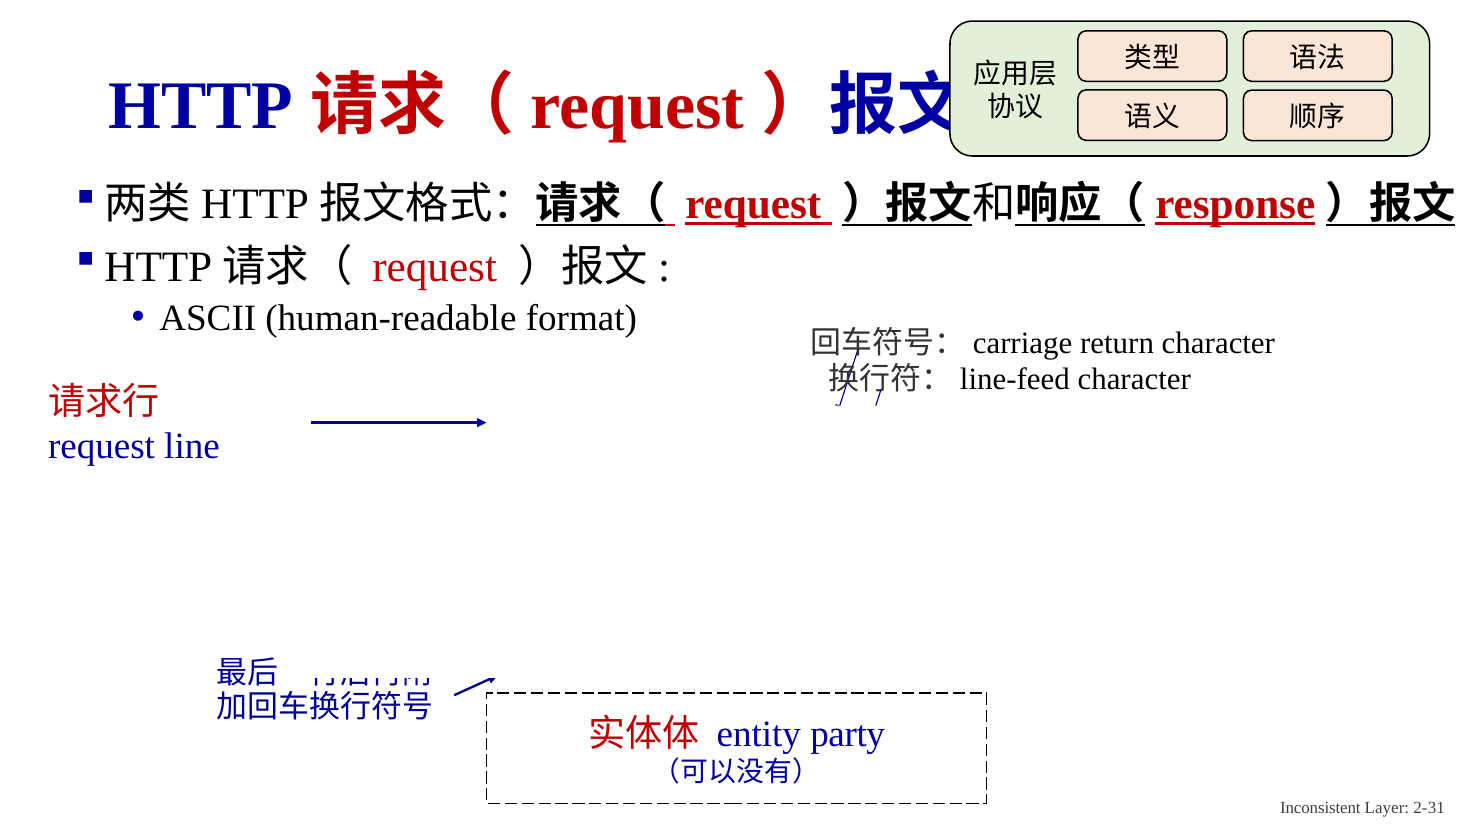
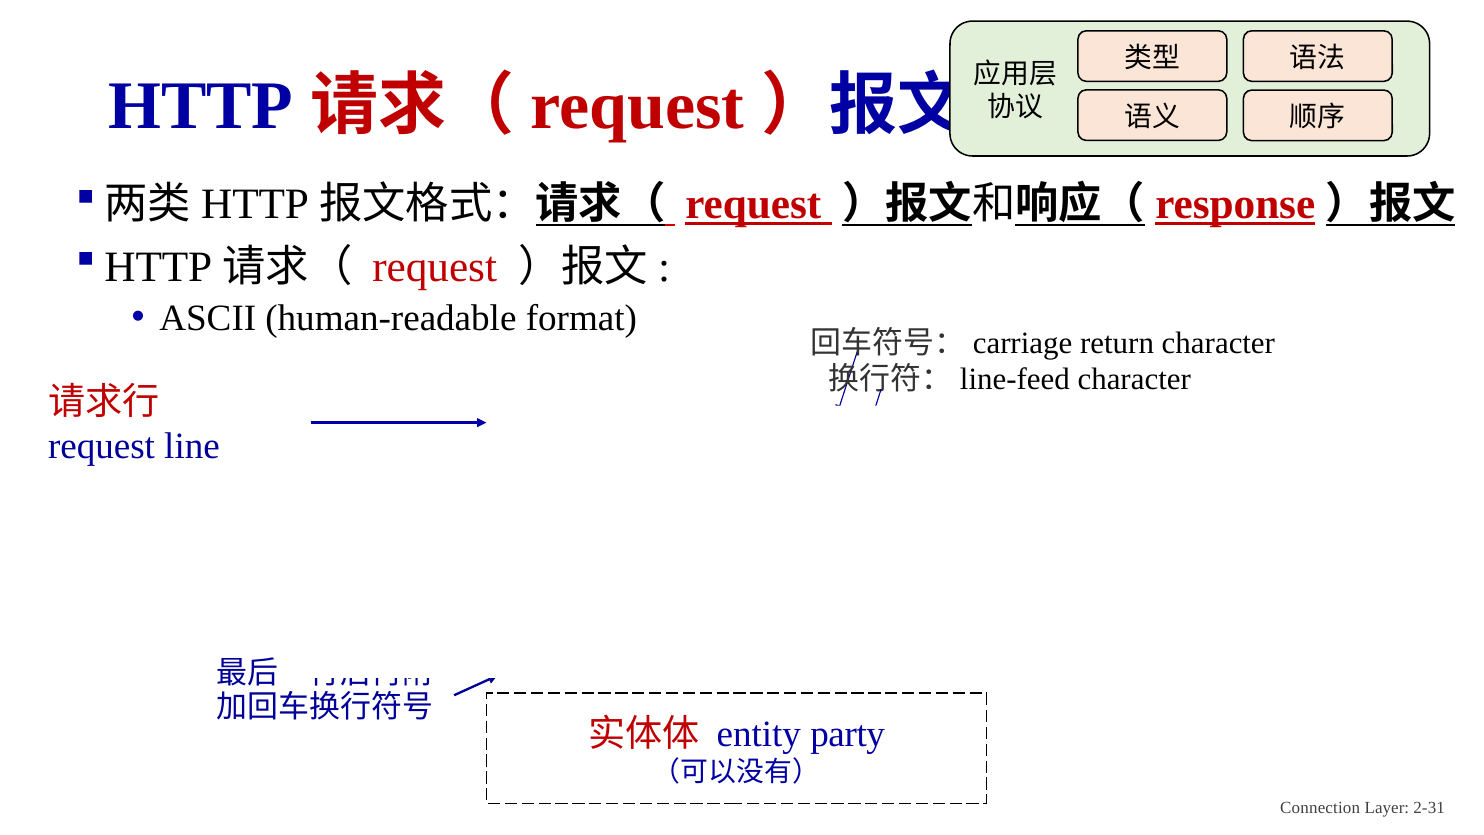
Inconsistent: Inconsistent -> Connection (1320, 808)
